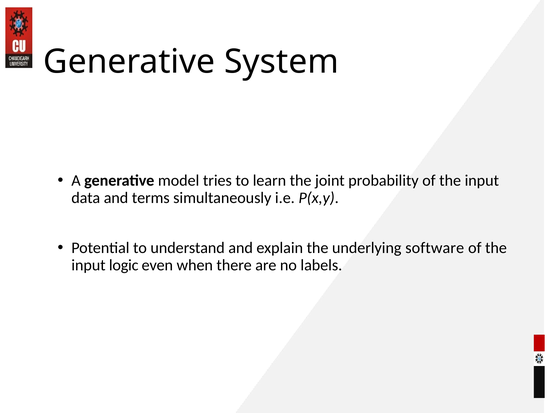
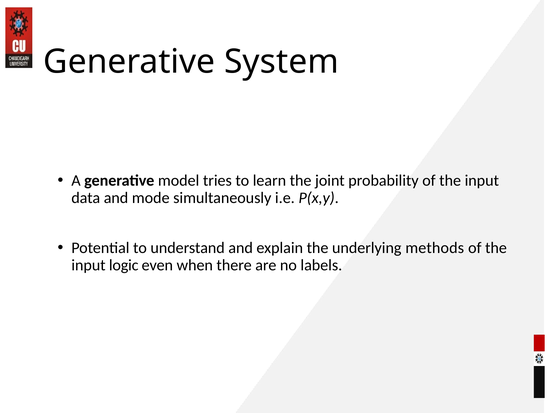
terms: terms -> mode (151, 198)
software: software -> methods (435, 248)
